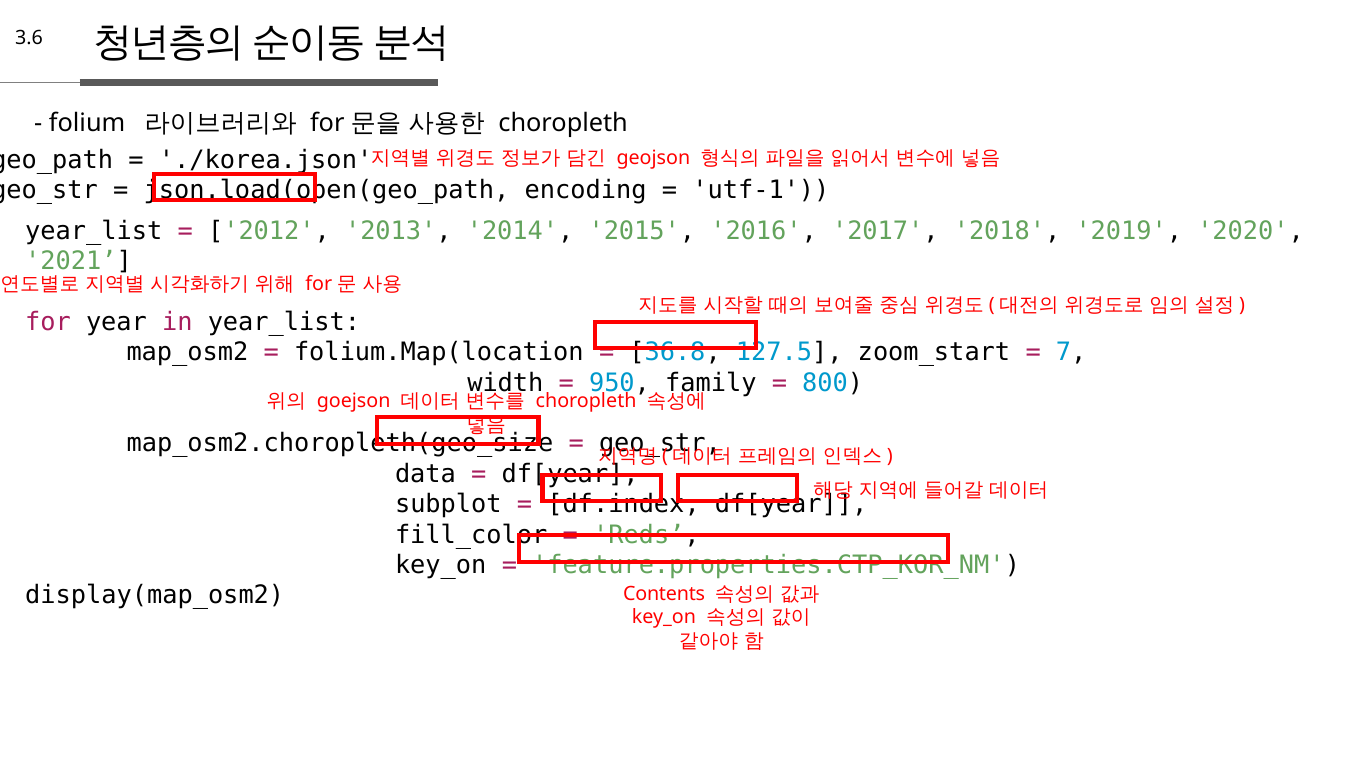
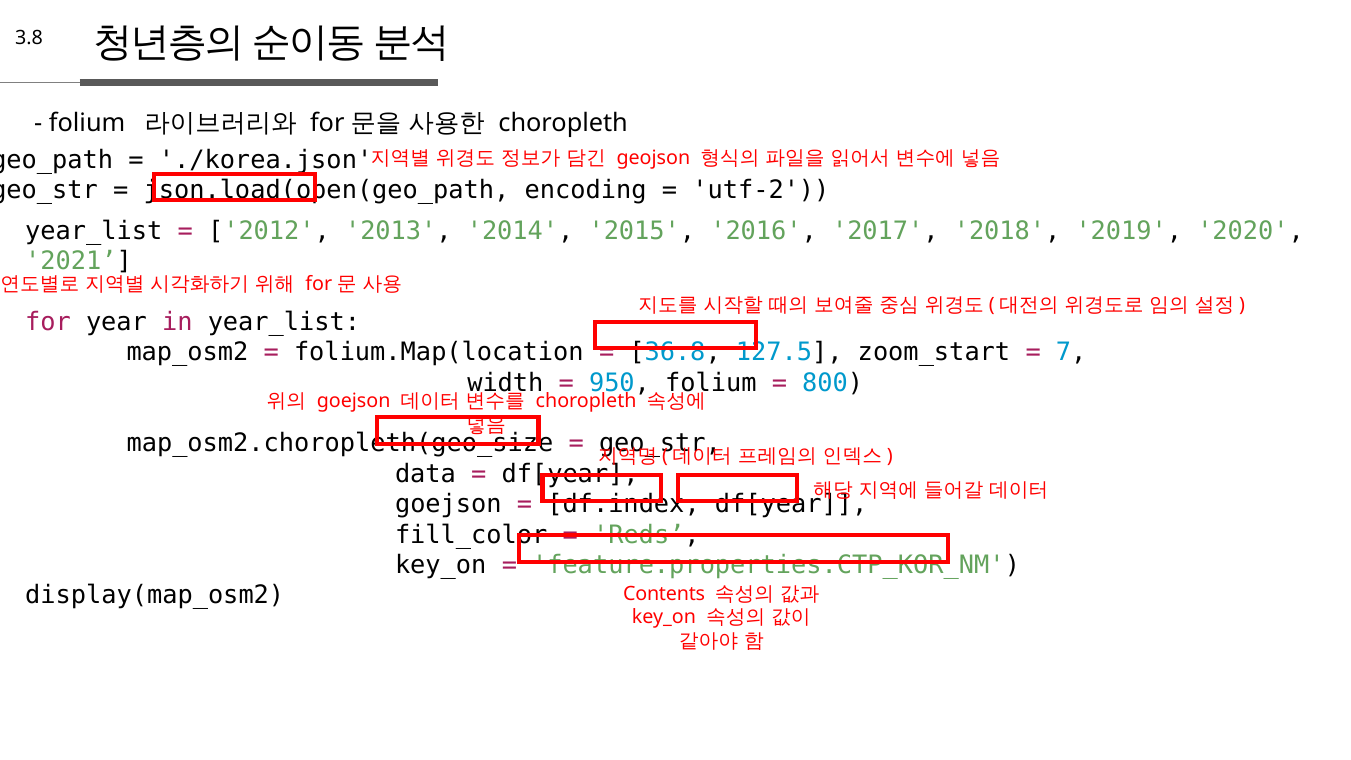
3.6: 3.6 -> 3.8 (29, 38)
utf-1: utf-1 -> utf-2 (761, 190)
950 family: family -> folium (711, 383)
subplot: subplot -> goejson (448, 504)
